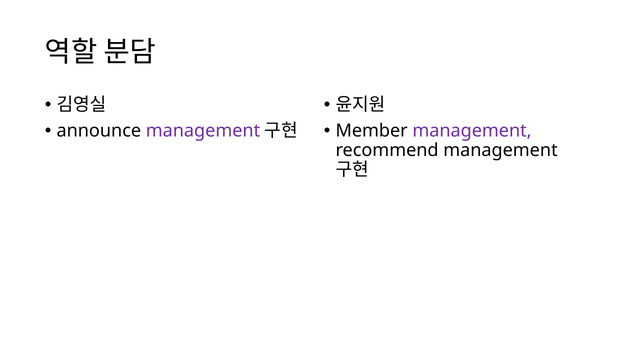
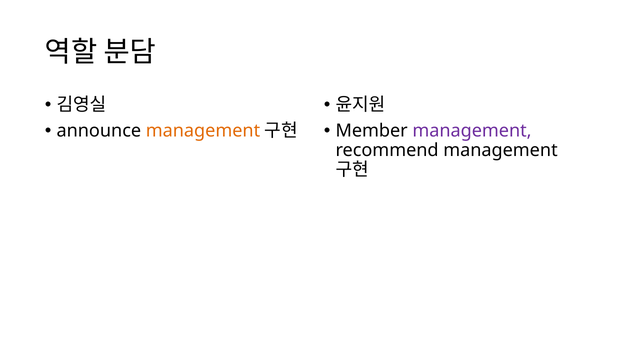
management colour: purple -> orange (203, 131)
